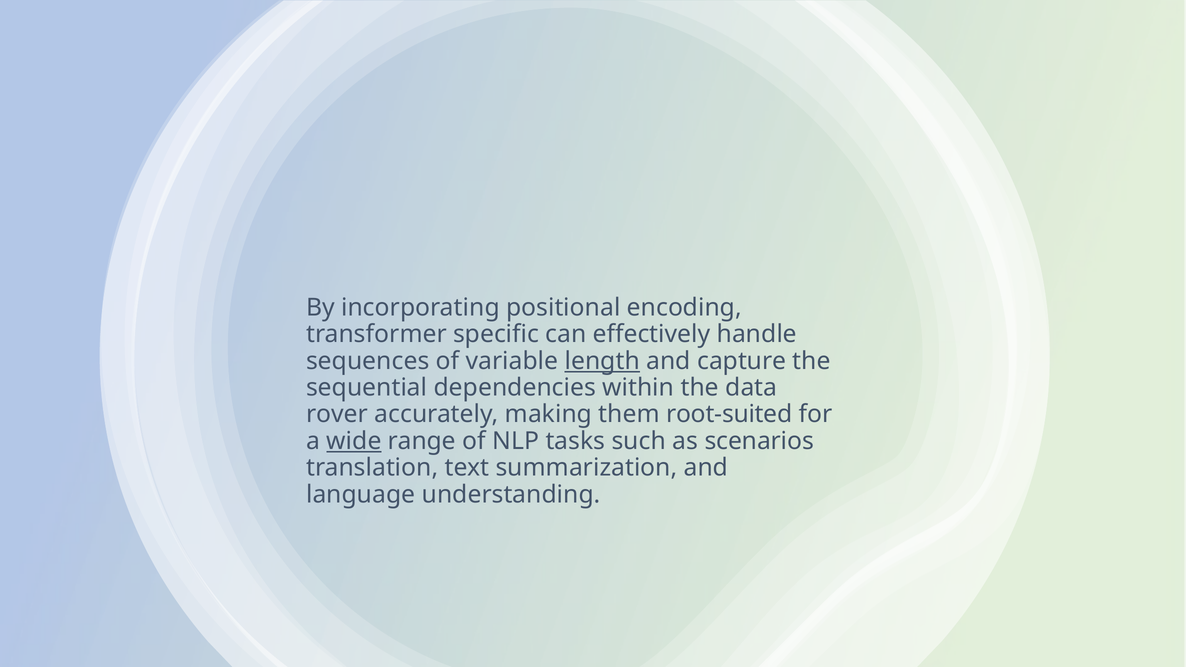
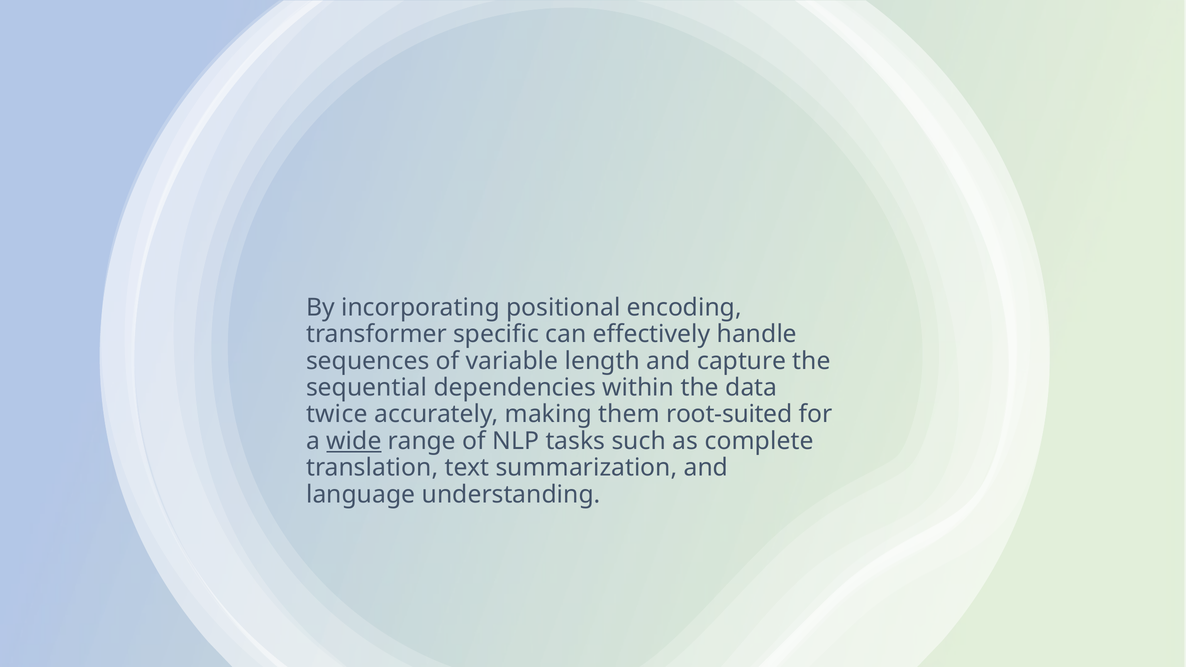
length underline: present -> none (602, 361)
rover: rover -> twice (337, 414)
scenarios: scenarios -> complete (759, 441)
